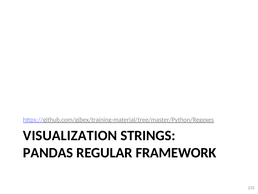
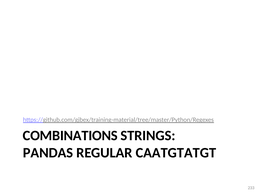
VISUALIZATION: VISUALIZATION -> COMBINATIONS (70, 135)
FRAMEWORK: FRAMEWORK -> CAATGTATGT (176, 152)
